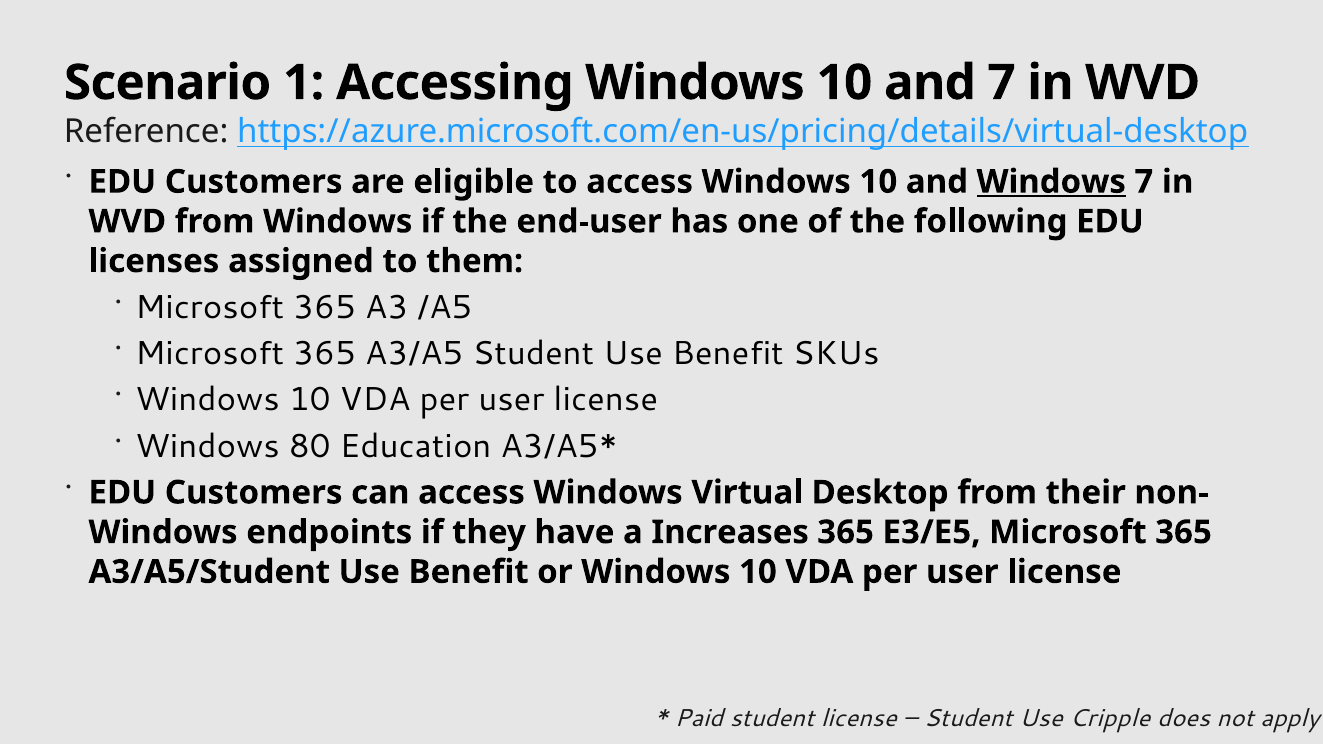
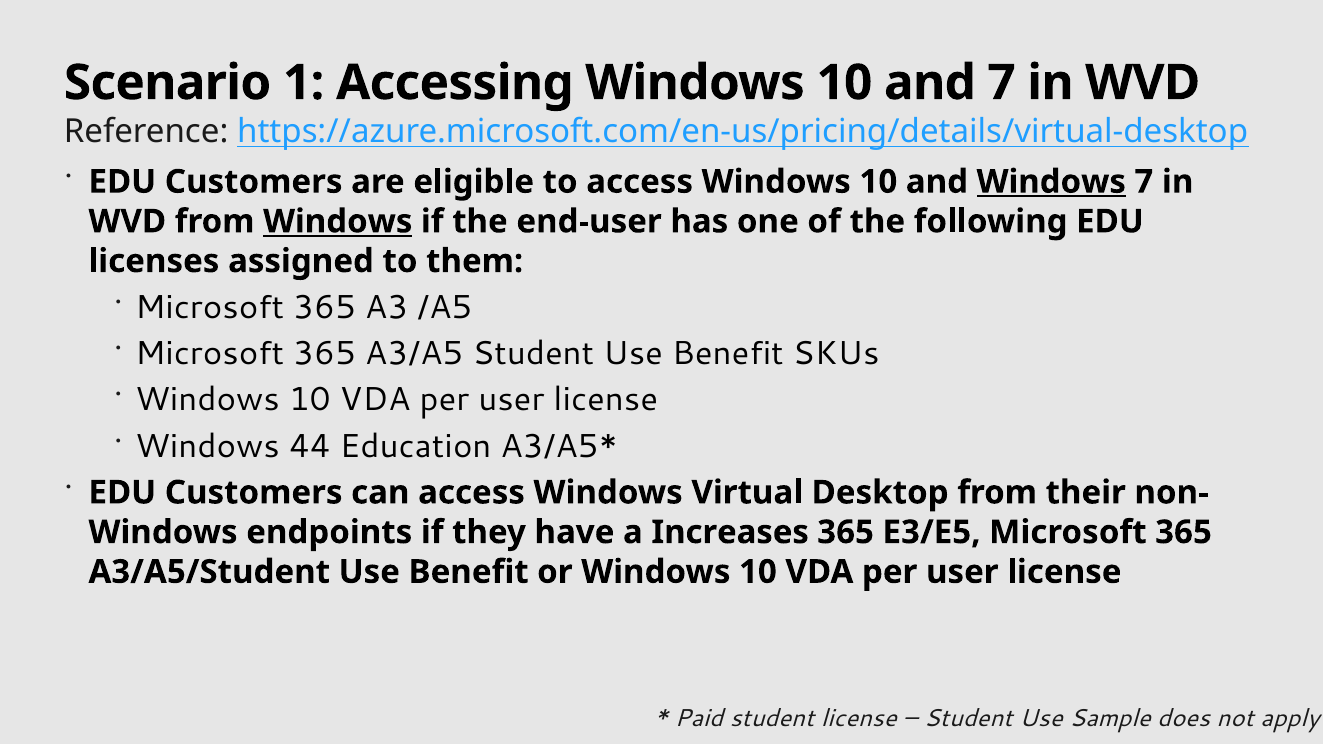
Windows underline: none -> present (338, 222)
80: 80 -> 44 (310, 446)
Cripple: Cripple -> Sample (1110, 719)
